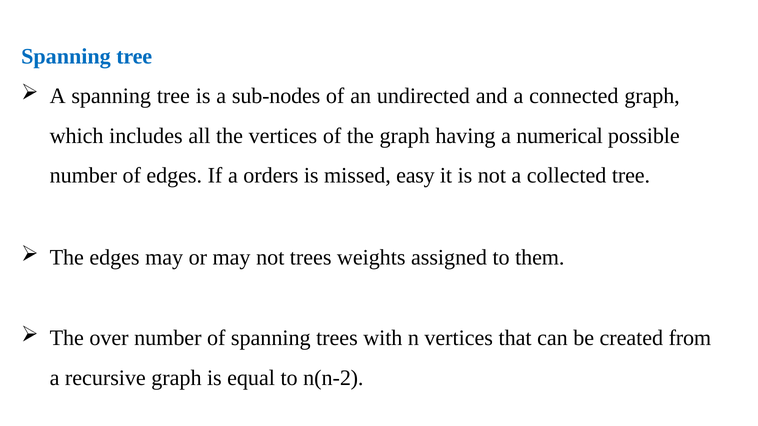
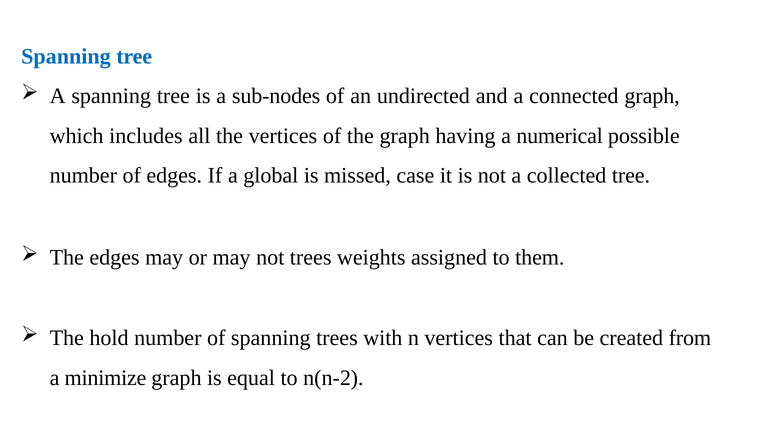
orders: orders -> global (271, 176)
easy: easy -> case (415, 176)
over: over -> hold (109, 338)
recursive: recursive -> minimize (105, 378)
